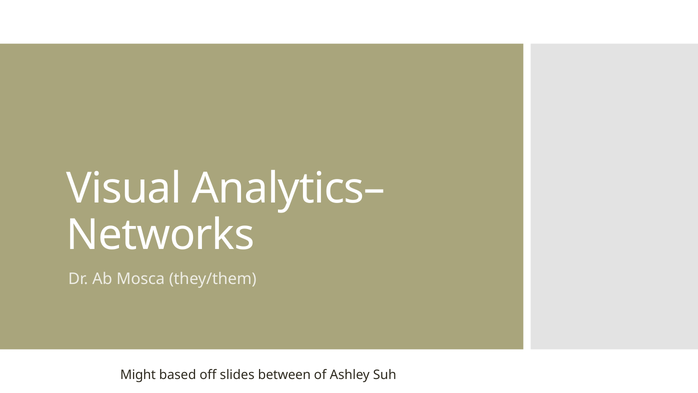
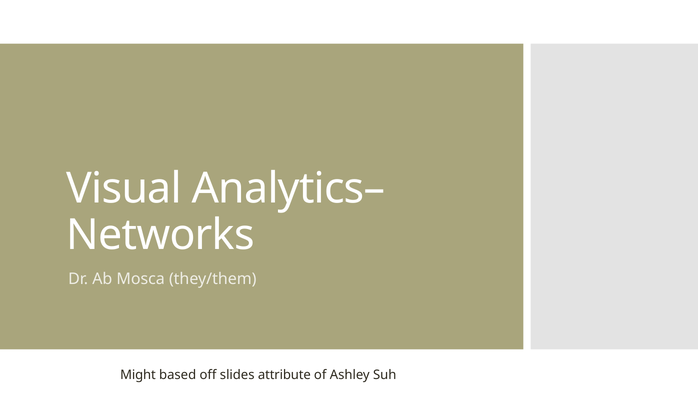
between: between -> attribute (284, 374)
